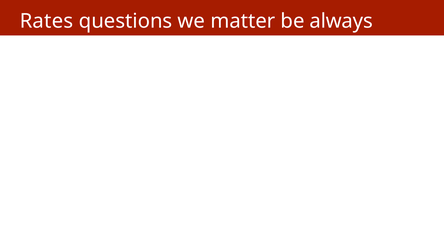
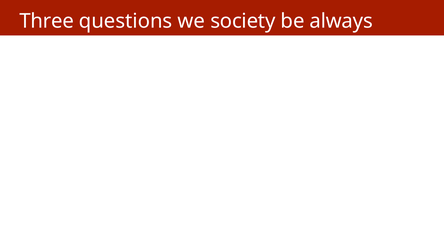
Rates: Rates -> Three (47, 21)
matter: matter -> society (243, 21)
